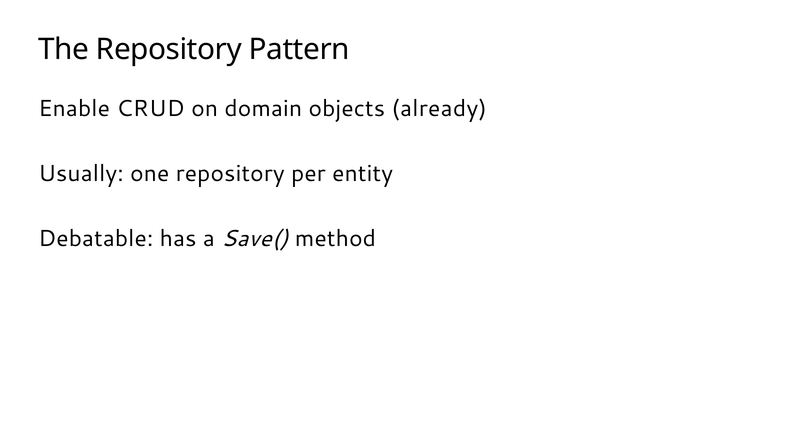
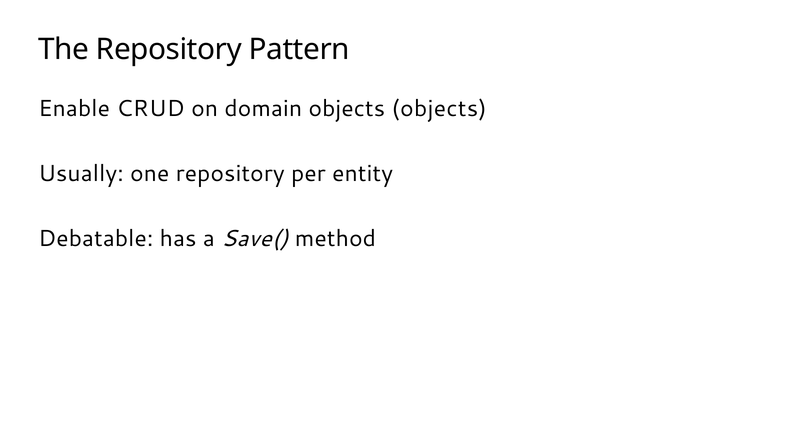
objects already: already -> objects (439, 109)
